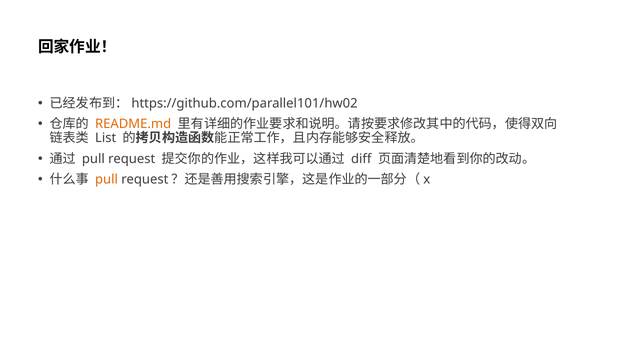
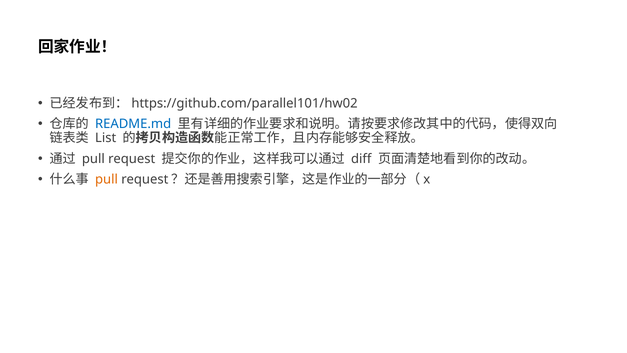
README.md colour: orange -> blue (133, 124)
